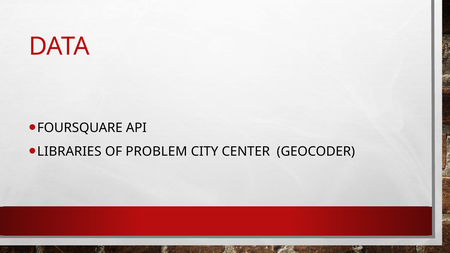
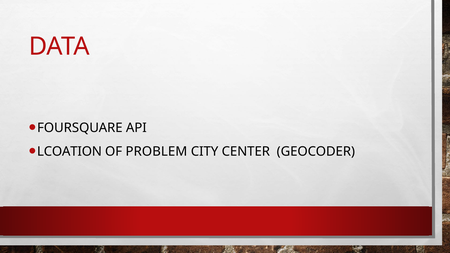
LIBRARIES: LIBRARIES -> LCOATION (69, 152)
